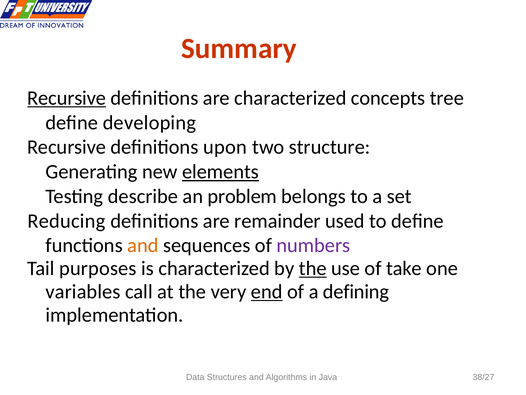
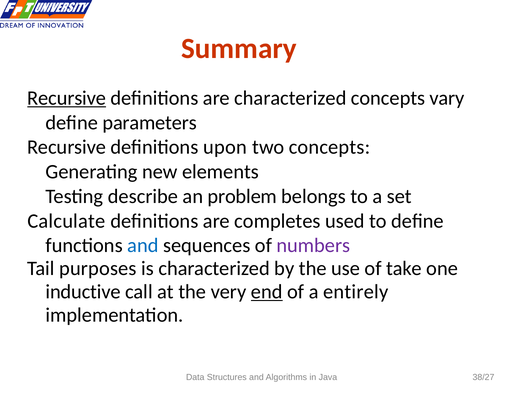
tree: tree -> vary (447, 98)
developing: developing -> parameters (150, 122)
two structure: structure -> concepts (329, 147)
elements underline: present -> none (220, 172)
Reducing: Reducing -> Calculate (66, 221)
remainder: remainder -> completes (277, 221)
and colour: orange -> blue (143, 245)
the underline: present -> none (313, 268)
variables: variables -> inductive (83, 291)
defining: defining -> entirely (356, 291)
